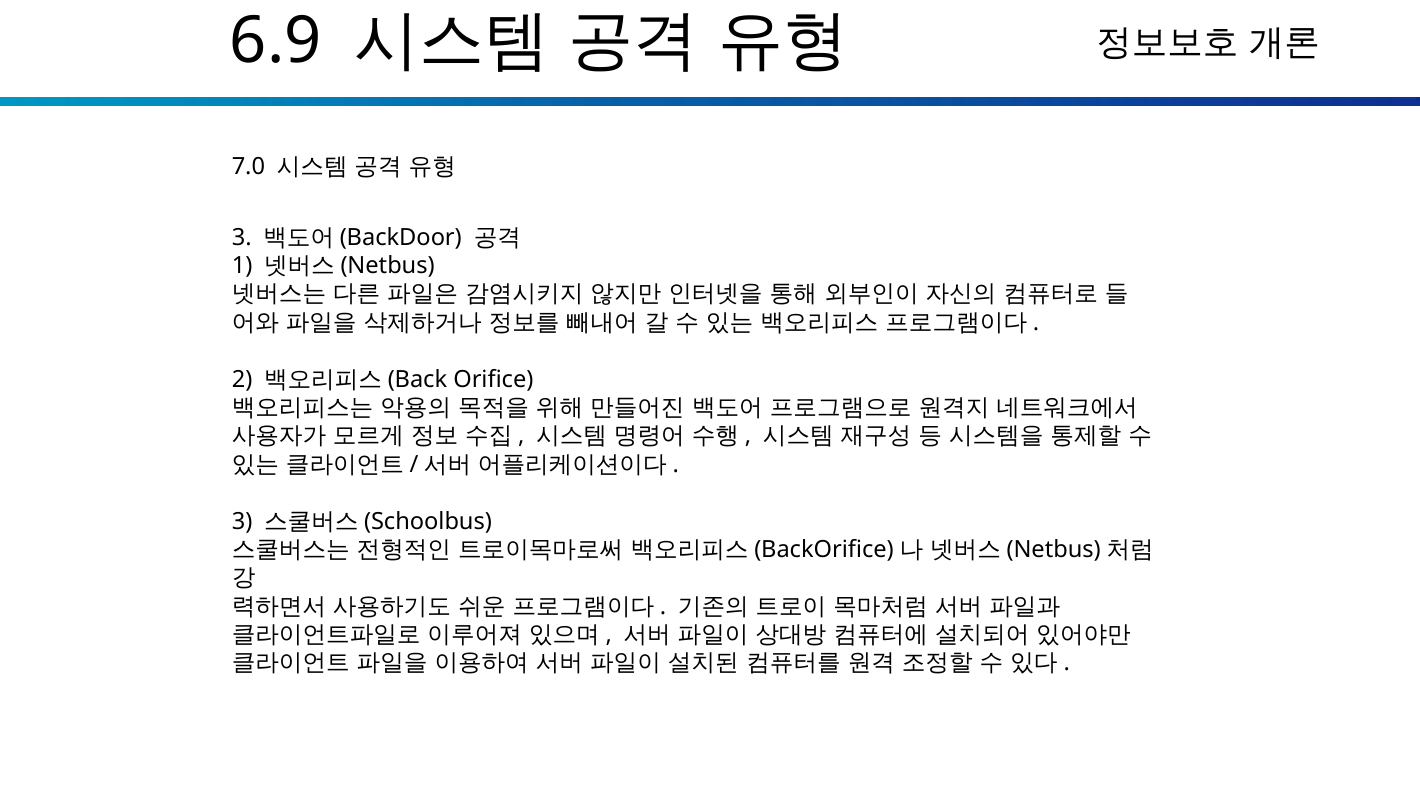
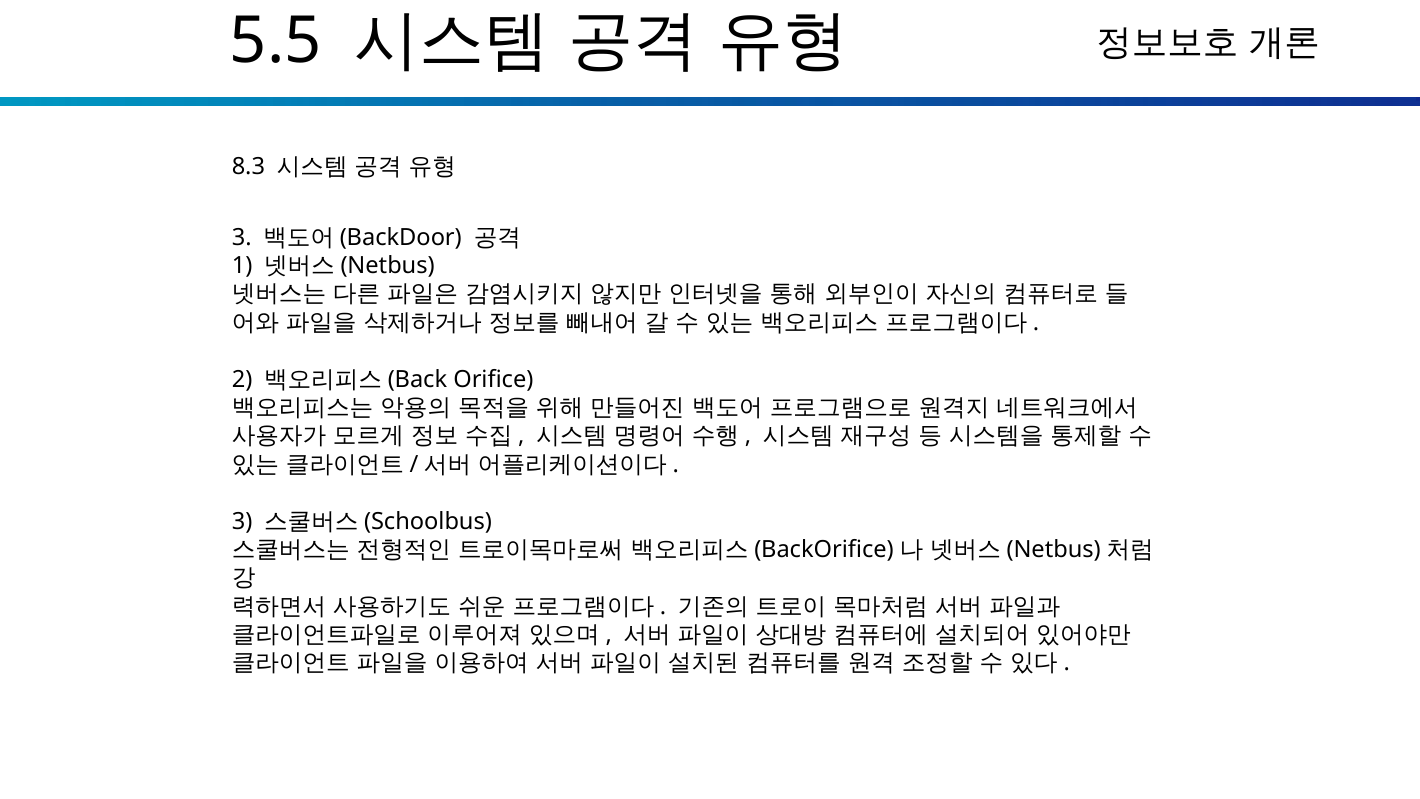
6.9: 6.9 -> 5.5 (276, 41)
7.0: 7.0 -> 8.3 (248, 166)
